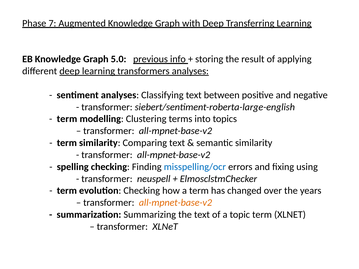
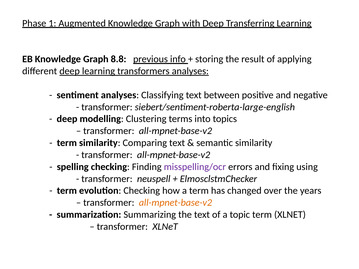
7: 7 -> 1 (52, 23)
5.0: 5.0 -> 8.8 (119, 59)
term: term -> deep (67, 119)
misspelling/ocr colour: blue -> purple (195, 167)
